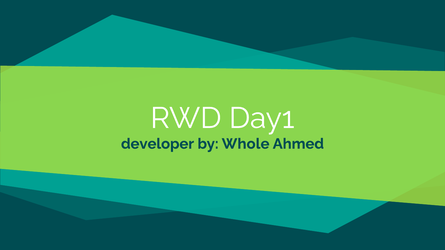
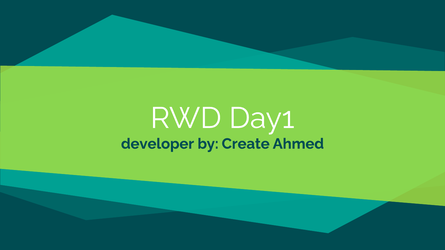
Whole: Whole -> Create (246, 144)
